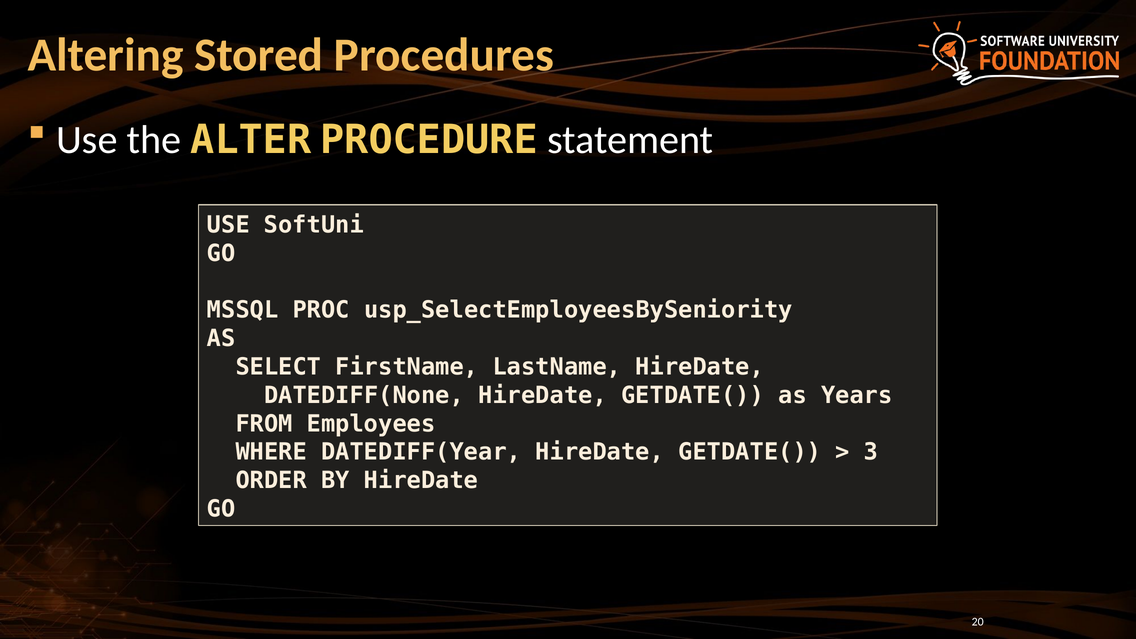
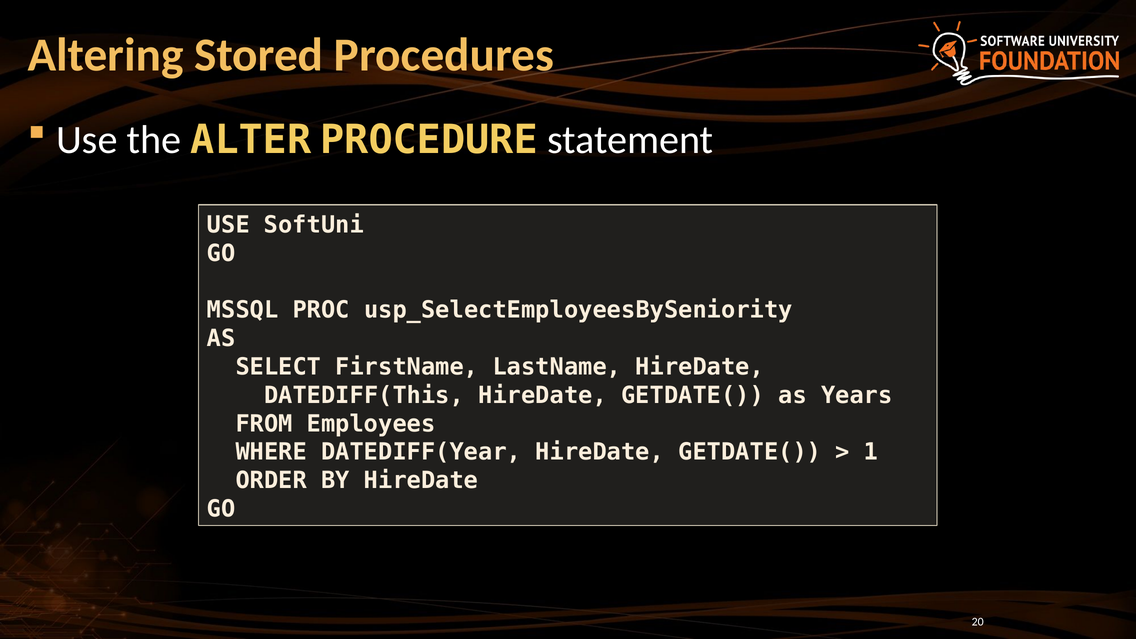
DATEDIFF(None: DATEDIFF(None -> DATEDIFF(This (364, 395)
3: 3 -> 1 (871, 452)
